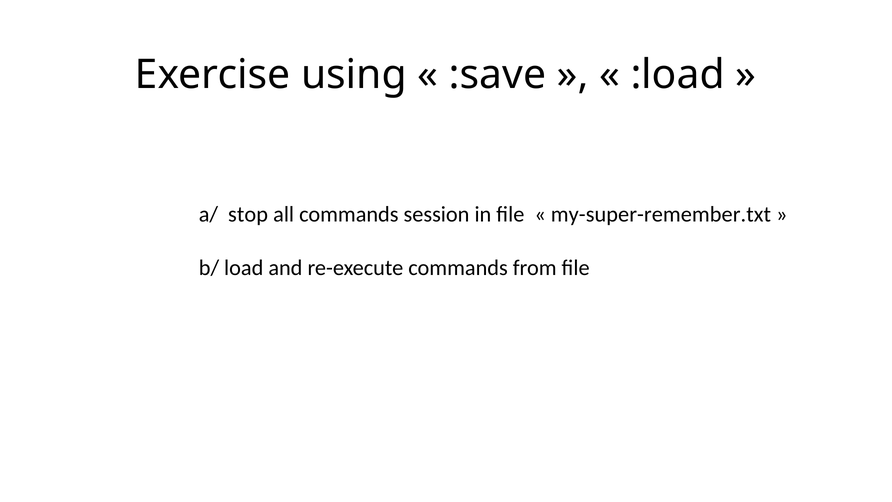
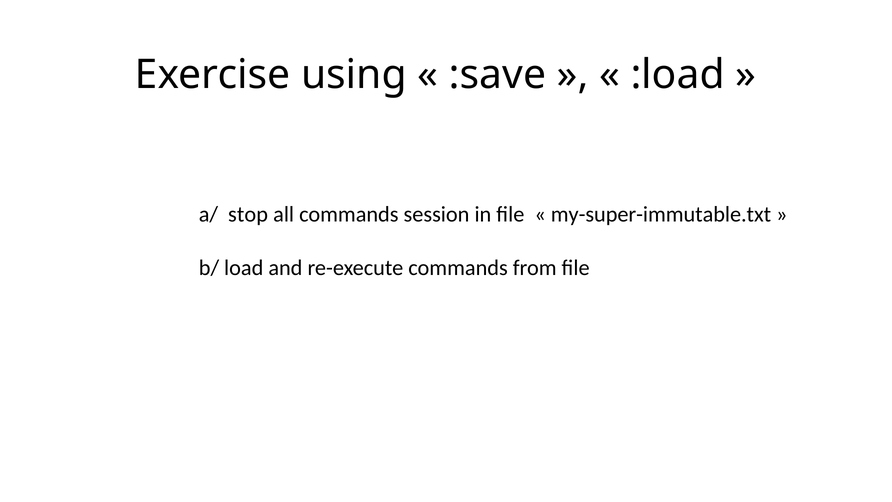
my-super-remember.txt: my-super-remember.txt -> my-super-immutable.txt (661, 214)
